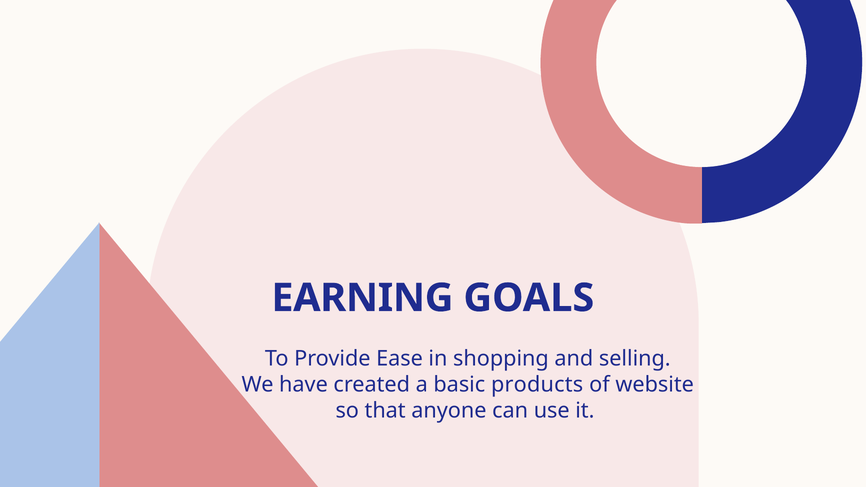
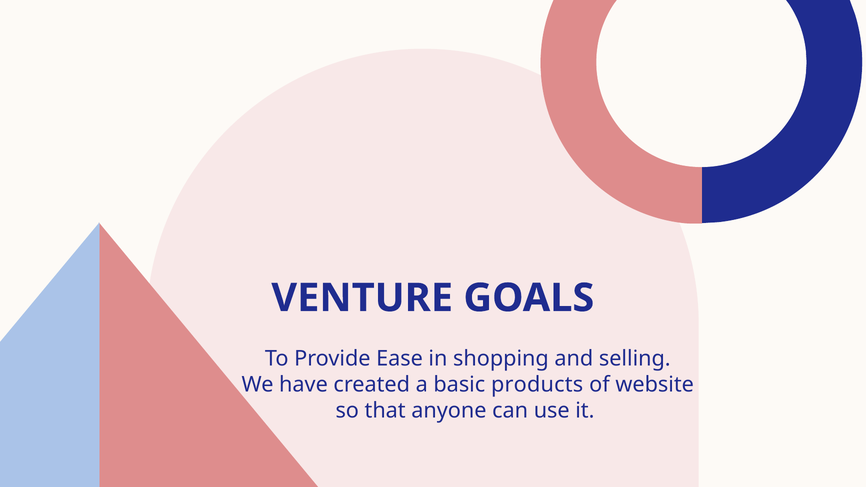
EARNING: EARNING -> VENTURE (362, 298)
